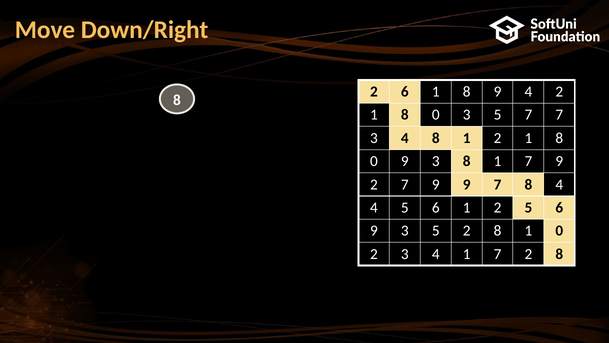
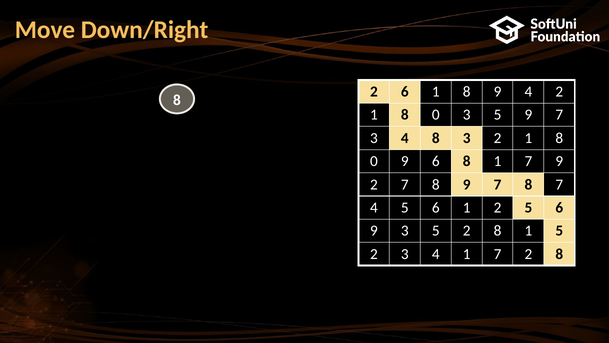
5 7: 7 -> 9 (528, 115)
4 8 1: 1 -> 3 (467, 138)
0 9 3: 3 -> 6 (436, 161)
2 7 9: 9 -> 8 (436, 184)
8 4: 4 -> 7 (559, 184)
1 0: 0 -> 5 (559, 231)
